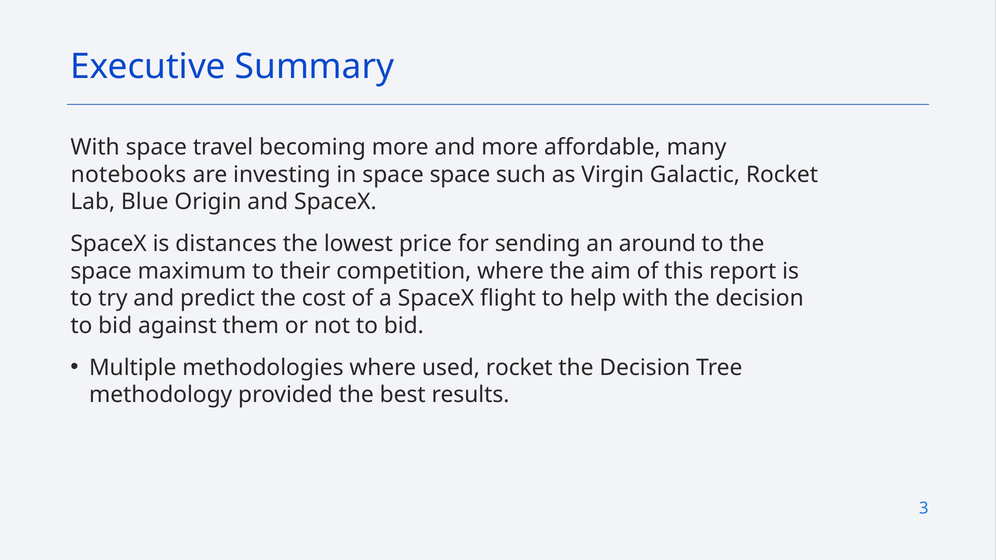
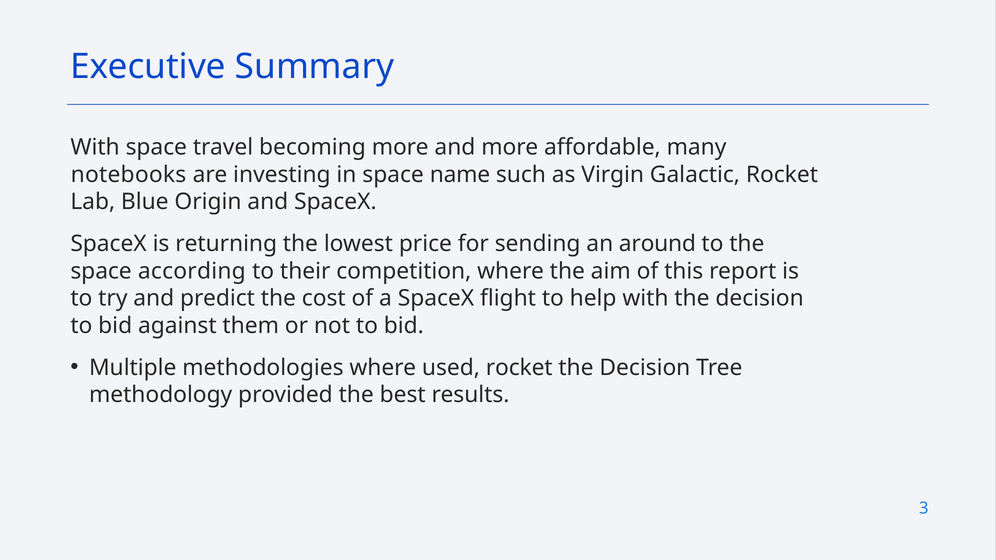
space space: space -> name (460, 175)
distances: distances -> returning (226, 244)
maximum: maximum -> according (192, 271)
